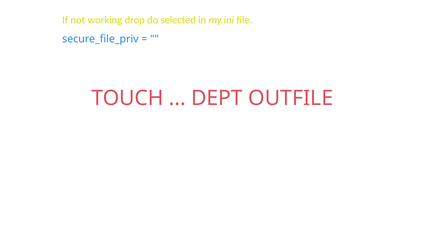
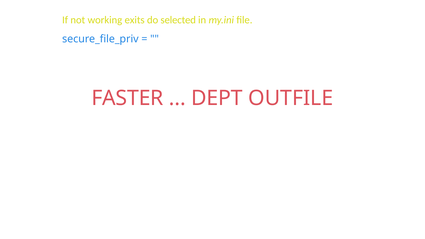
drop: drop -> exits (135, 20)
TOUCH: TOUCH -> FASTER (127, 98)
